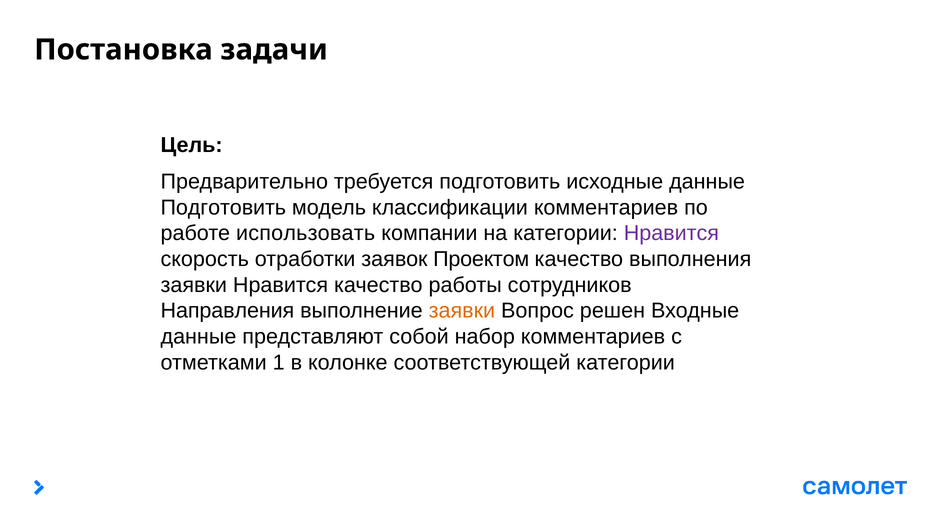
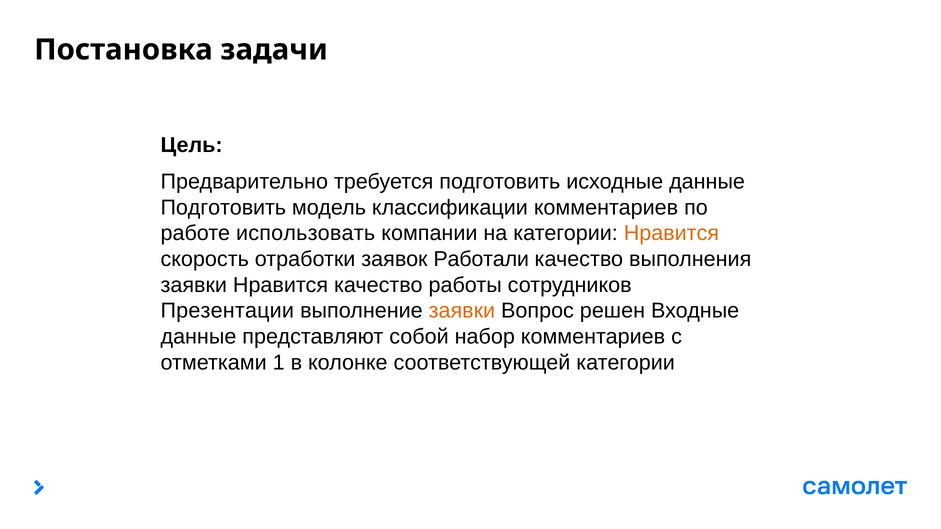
Нравится colour: purple -> orange (671, 233)
Проектом: Проектом -> Работали (481, 259)
Направления: Направления -> Презентации (227, 311)
